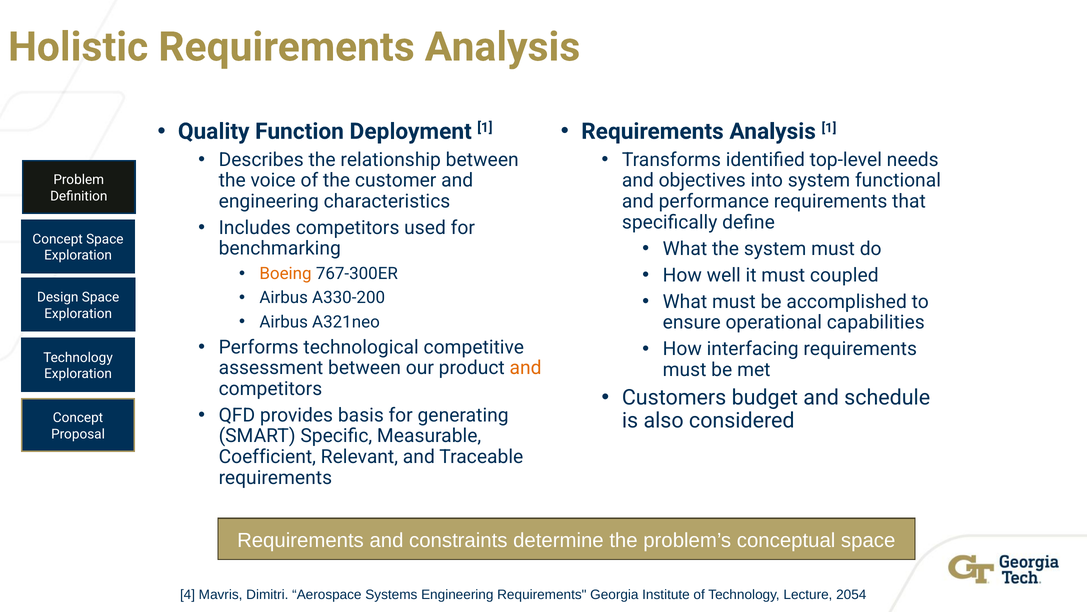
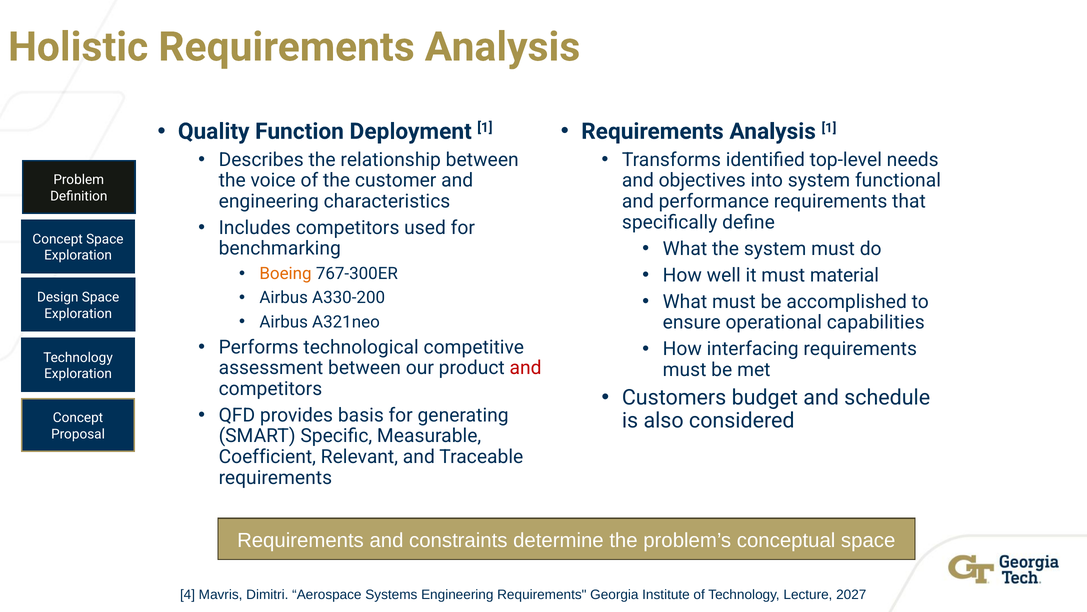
coupled: coupled -> material (844, 275)
and colour: orange -> red (526, 368)
2054: 2054 -> 2027 (851, 594)
